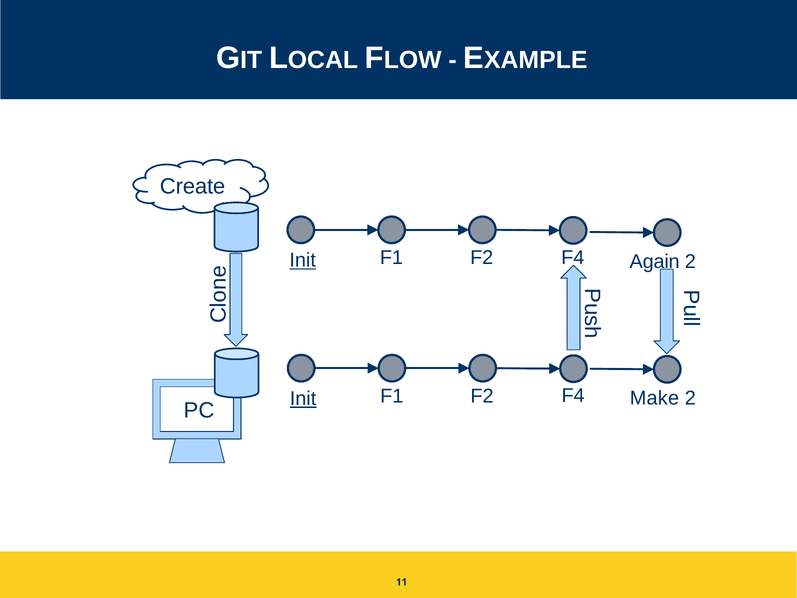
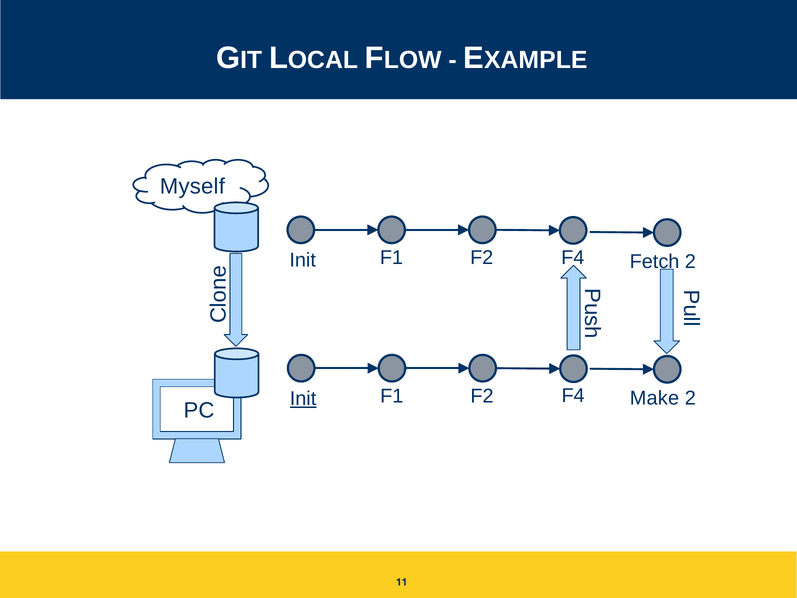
Create: Create -> Myself (192, 186)
Init underline: present -> none (303, 260)
Again: Again -> Fetch (655, 261)
